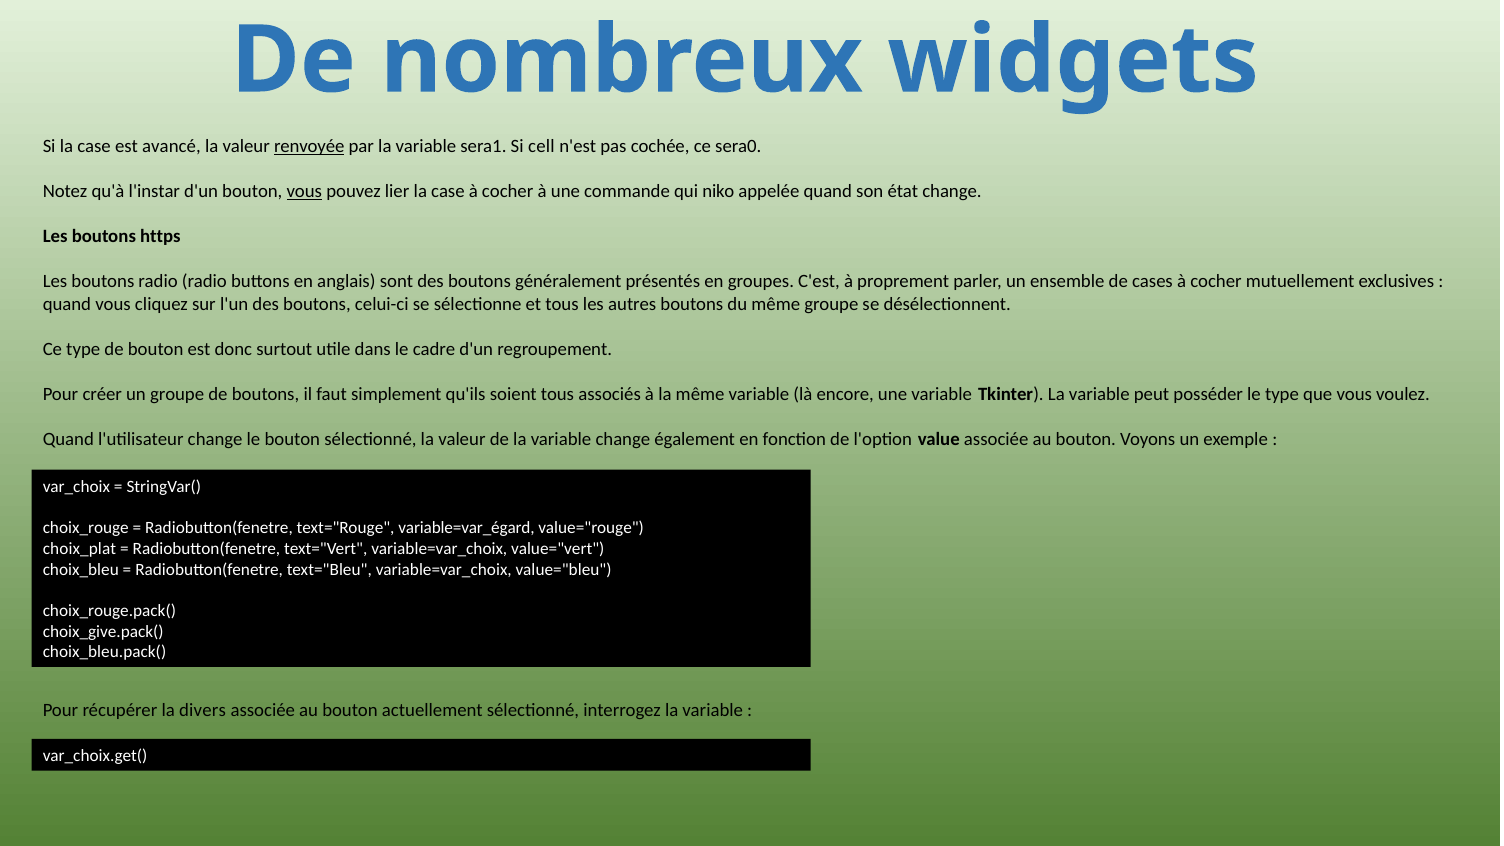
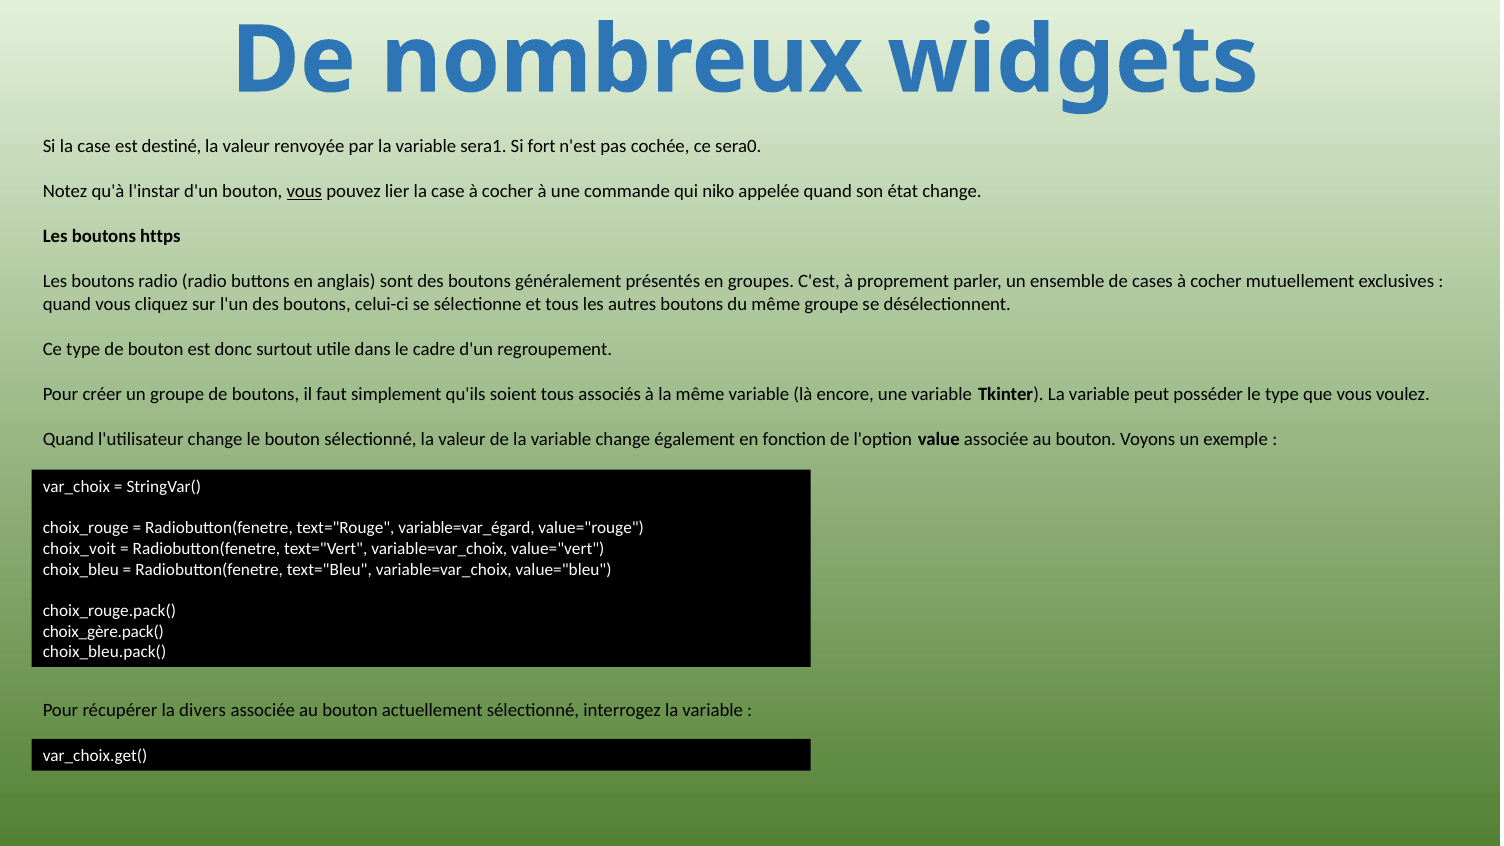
avancé: avancé -> destiné (172, 146)
renvoyée underline: present -> none (309, 146)
cell: cell -> fort (542, 146)
choix_plat: choix_plat -> choix_voit (79, 549)
choix_give.pack(: choix_give.pack( -> choix_gère.pack( (103, 632)
